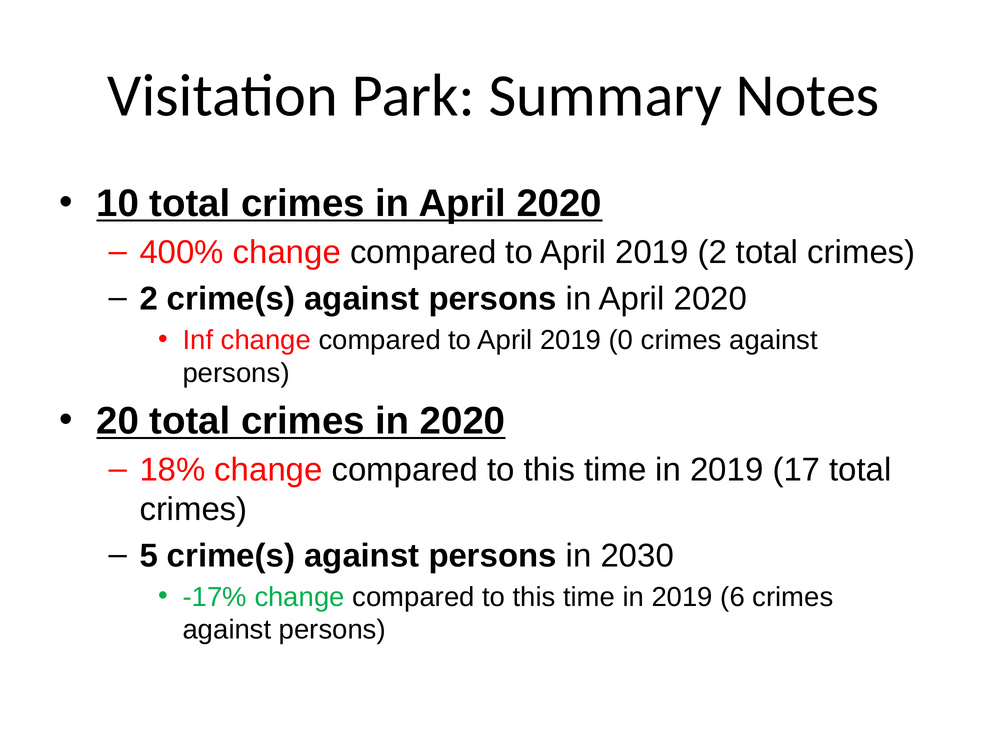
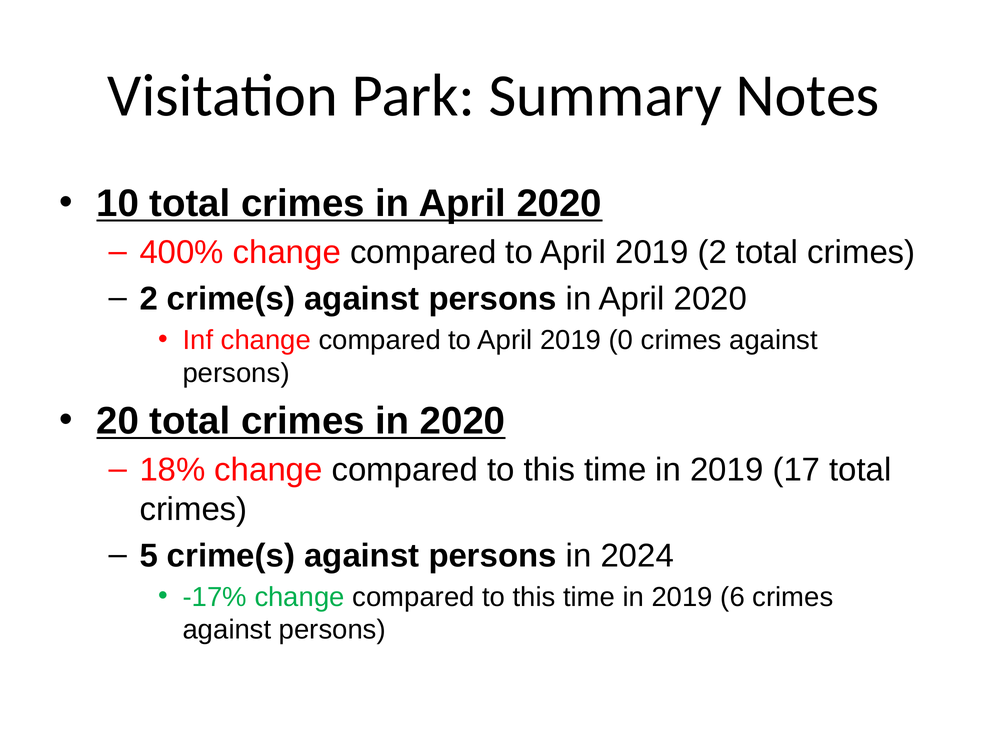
2030: 2030 -> 2024 (637, 556)
